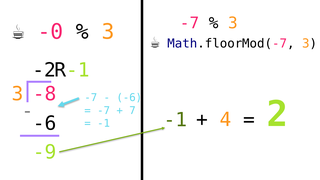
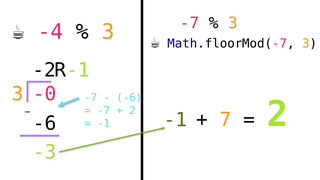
-0: -0 -> -4 (50, 32)
-8: -8 -> -0 (45, 94)
7: 7 -> 2 (132, 111)
4: 4 -> 7 (226, 120)
-9: -9 -> -3 (45, 152)
